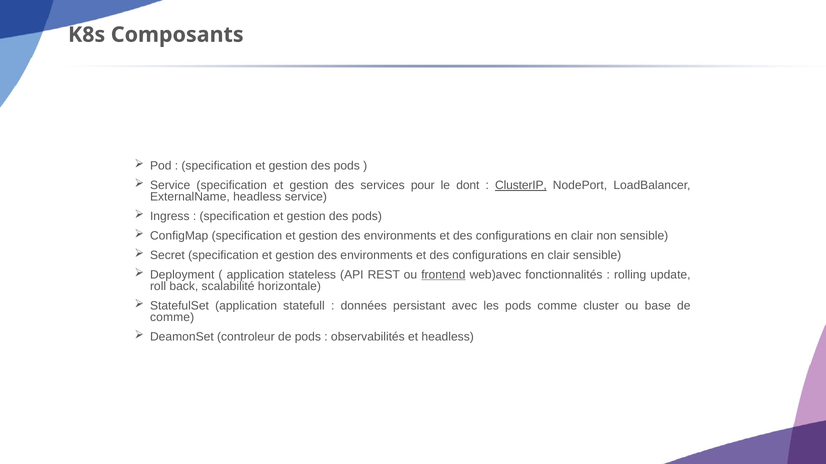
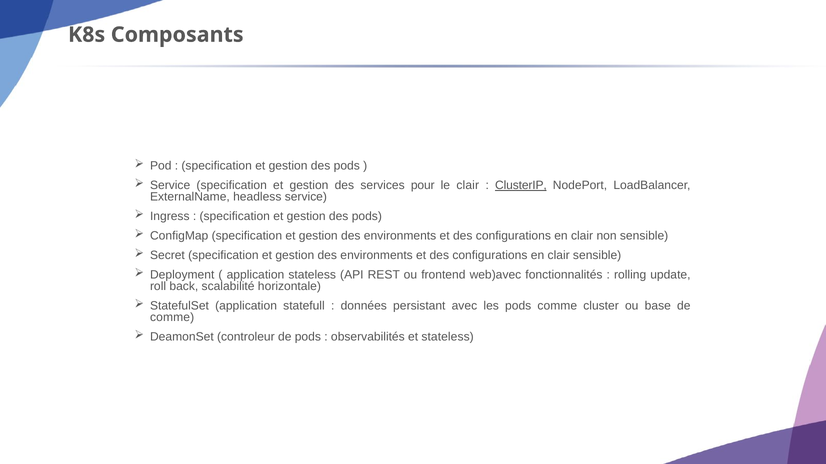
le dont: dont -> clair (468, 186)
frontend underline: present -> none (443, 275)
et headless: headless -> stateless (448, 337)
